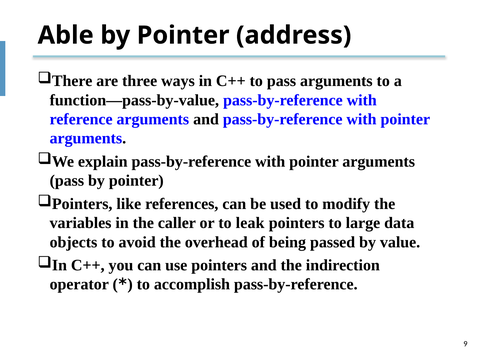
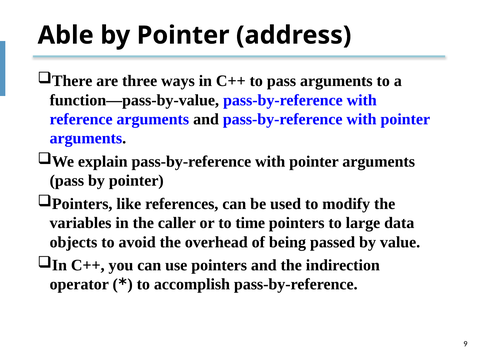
leak: leak -> time (250, 223)
